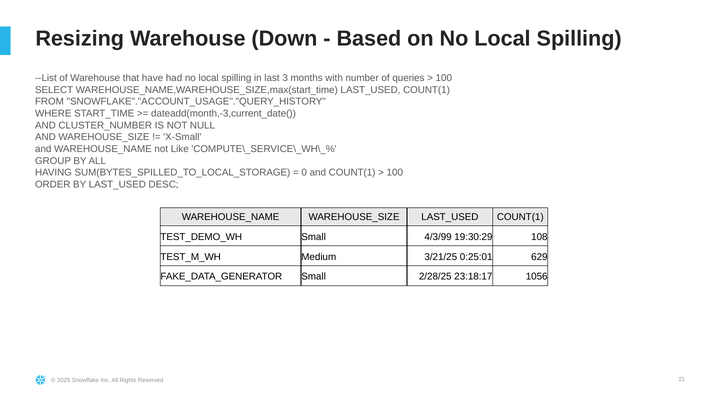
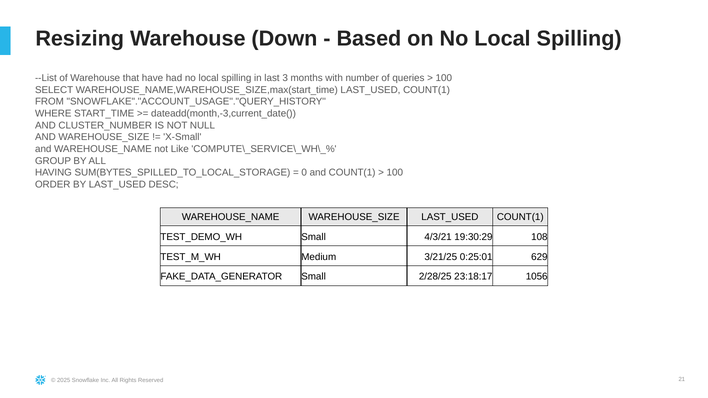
4/3/99: 4/3/99 -> 4/3/21 (438, 237)
